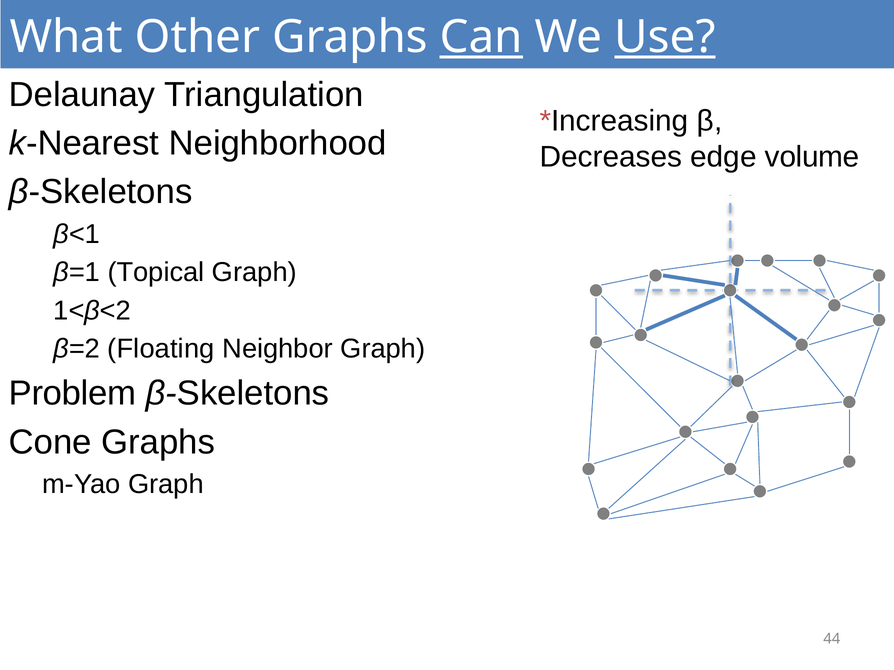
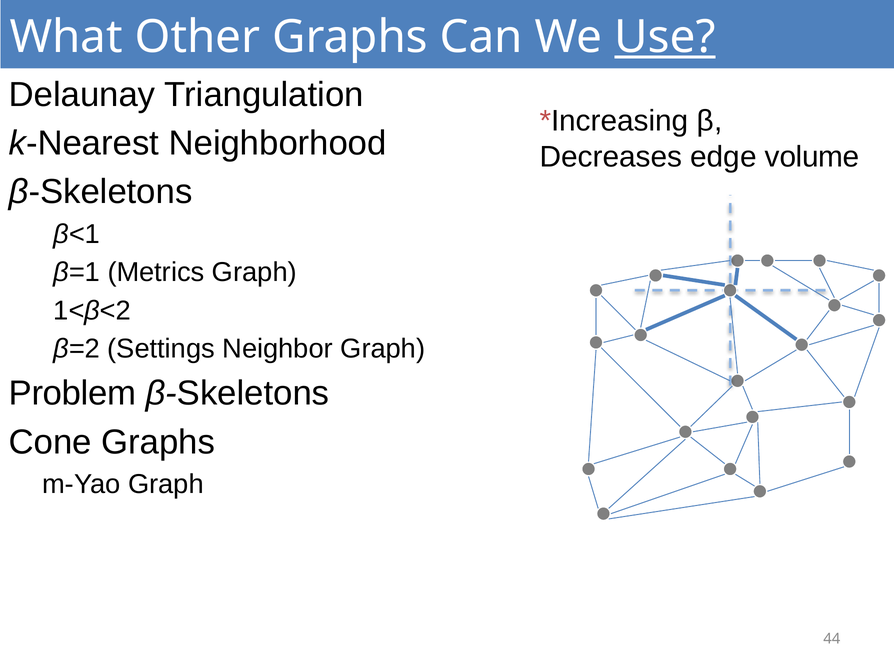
Can underline: present -> none (481, 37)
Topical: Topical -> Metrics (156, 273)
Floating: Floating -> Settings (161, 349)
